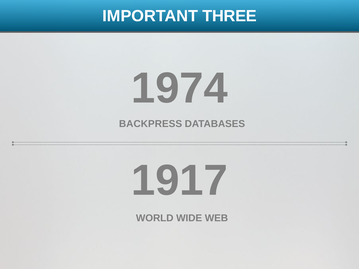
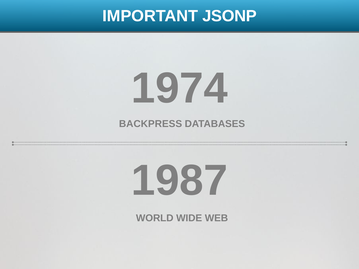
THREE: THREE -> JSONP (230, 16)
1917: 1917 -> 1987 (179, 181)
